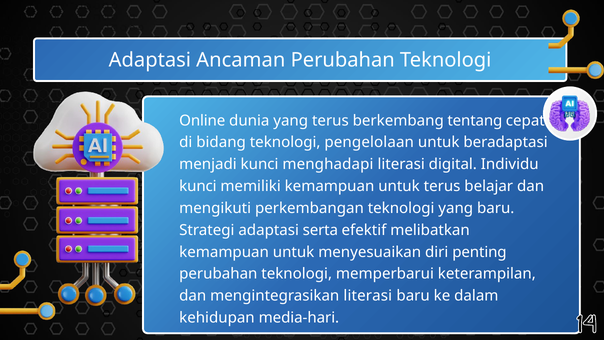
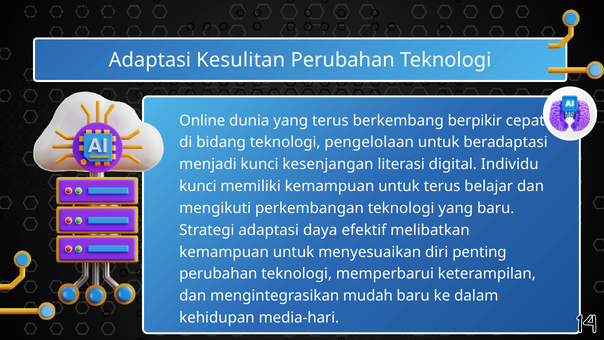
Ancaman: Ancaman -> Kesulitan (241, 60)
tentang: tentang -> berpikir (475, 120)
menghadapi: menghadapi -> kesenjangan (328, 164)
serta: serta -> daya (320, 230)
mengintegrasikan literasi: literasi -> mudah (368, 296)
